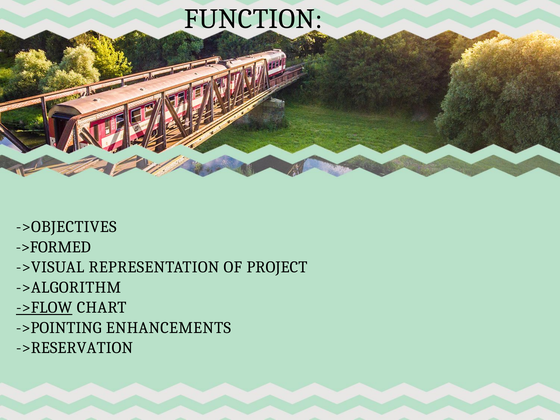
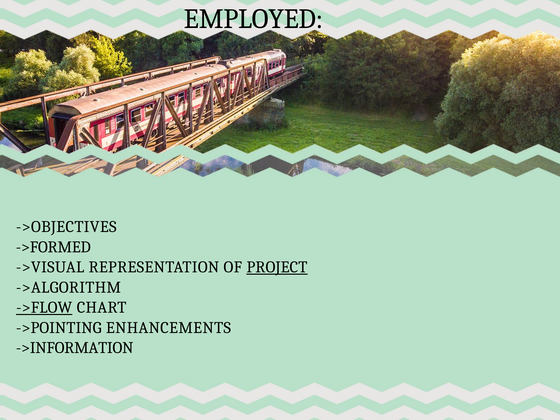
FUNCTION: FUNCTION -> EMPLOYED (254, 19)
PROJECT underline: none -> present (277, 267)
->RESERVATION: ->RESERVATION -> ->INFORMATION (75, 348)
